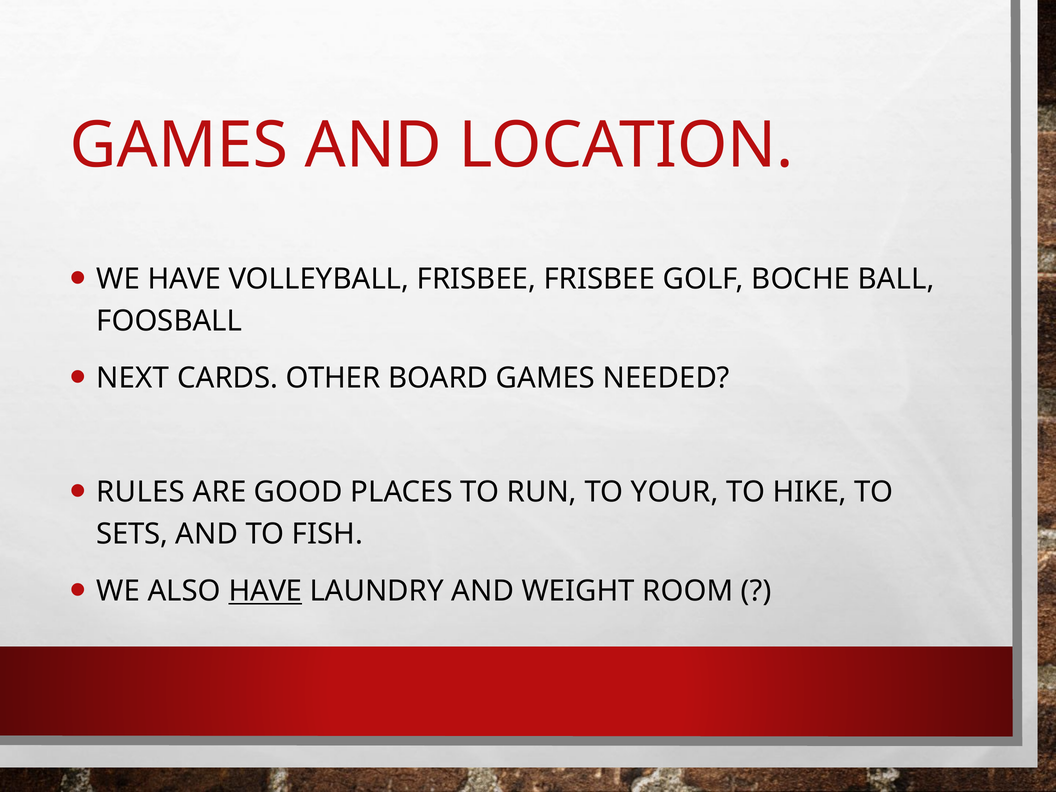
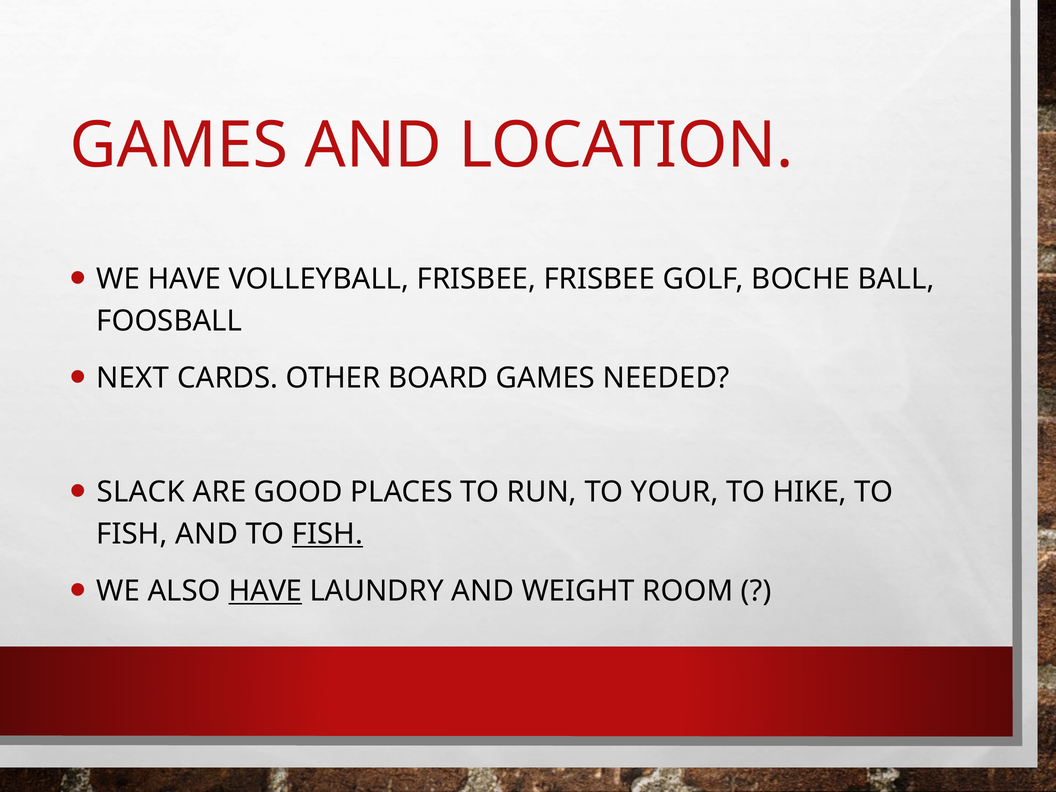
RULES: RULES -> SLACK (141, 492)
SETS: SETS -> FISH (132, 534)
FISH underline: none -> present (327, 534)
